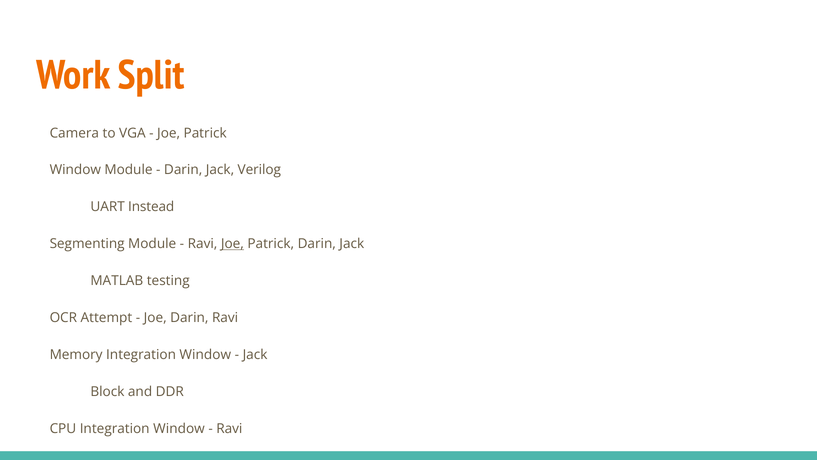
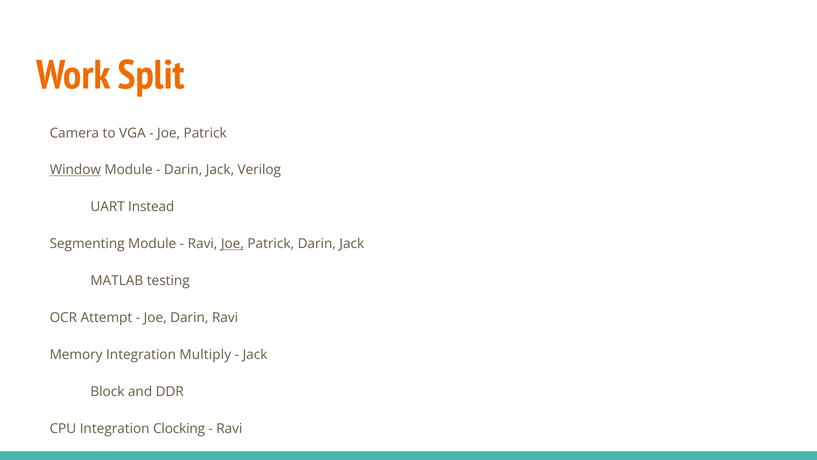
Window underline: none -> present (75, 170)
Memory Integration Window: Window -> Multiply (205, 354)
CPU Integration Window: Window -> Clocking (179, 428)
